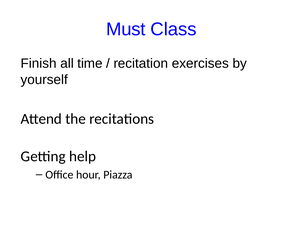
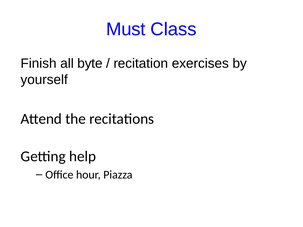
time: time -> byte (90, 64)
